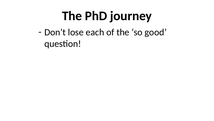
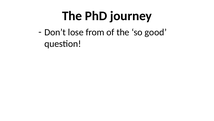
each: each -> from (95, 32)
